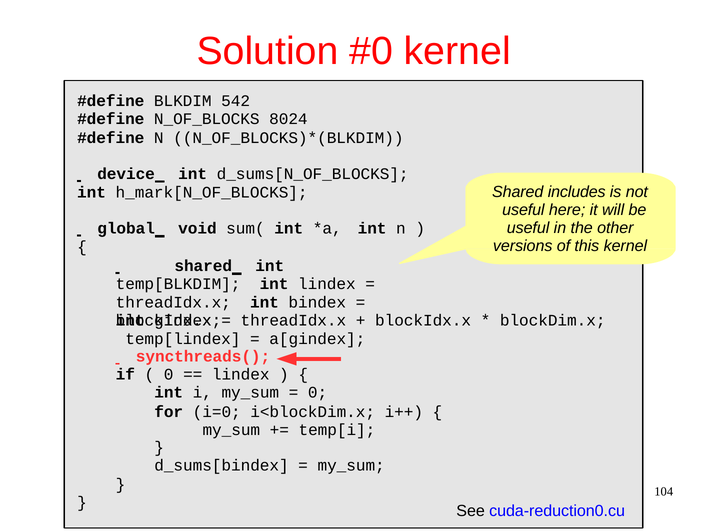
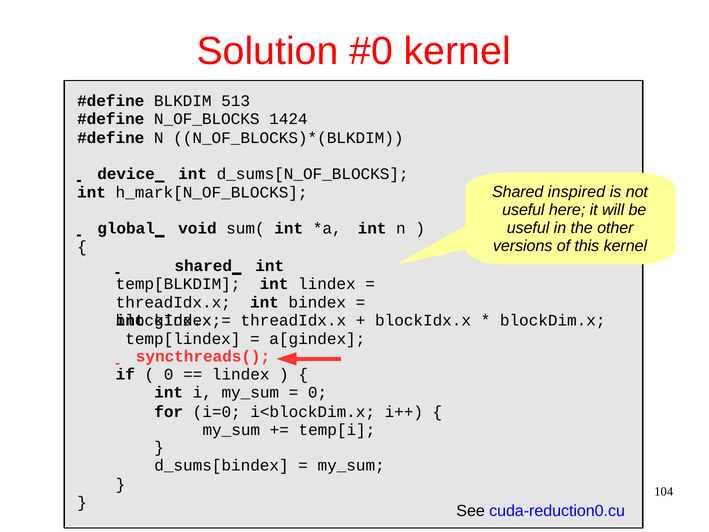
542: 542 -> 513 (236, 101)
8024: 8024 -> 1424 (288, 119)
includes: includes -> inspired (577, 192)
